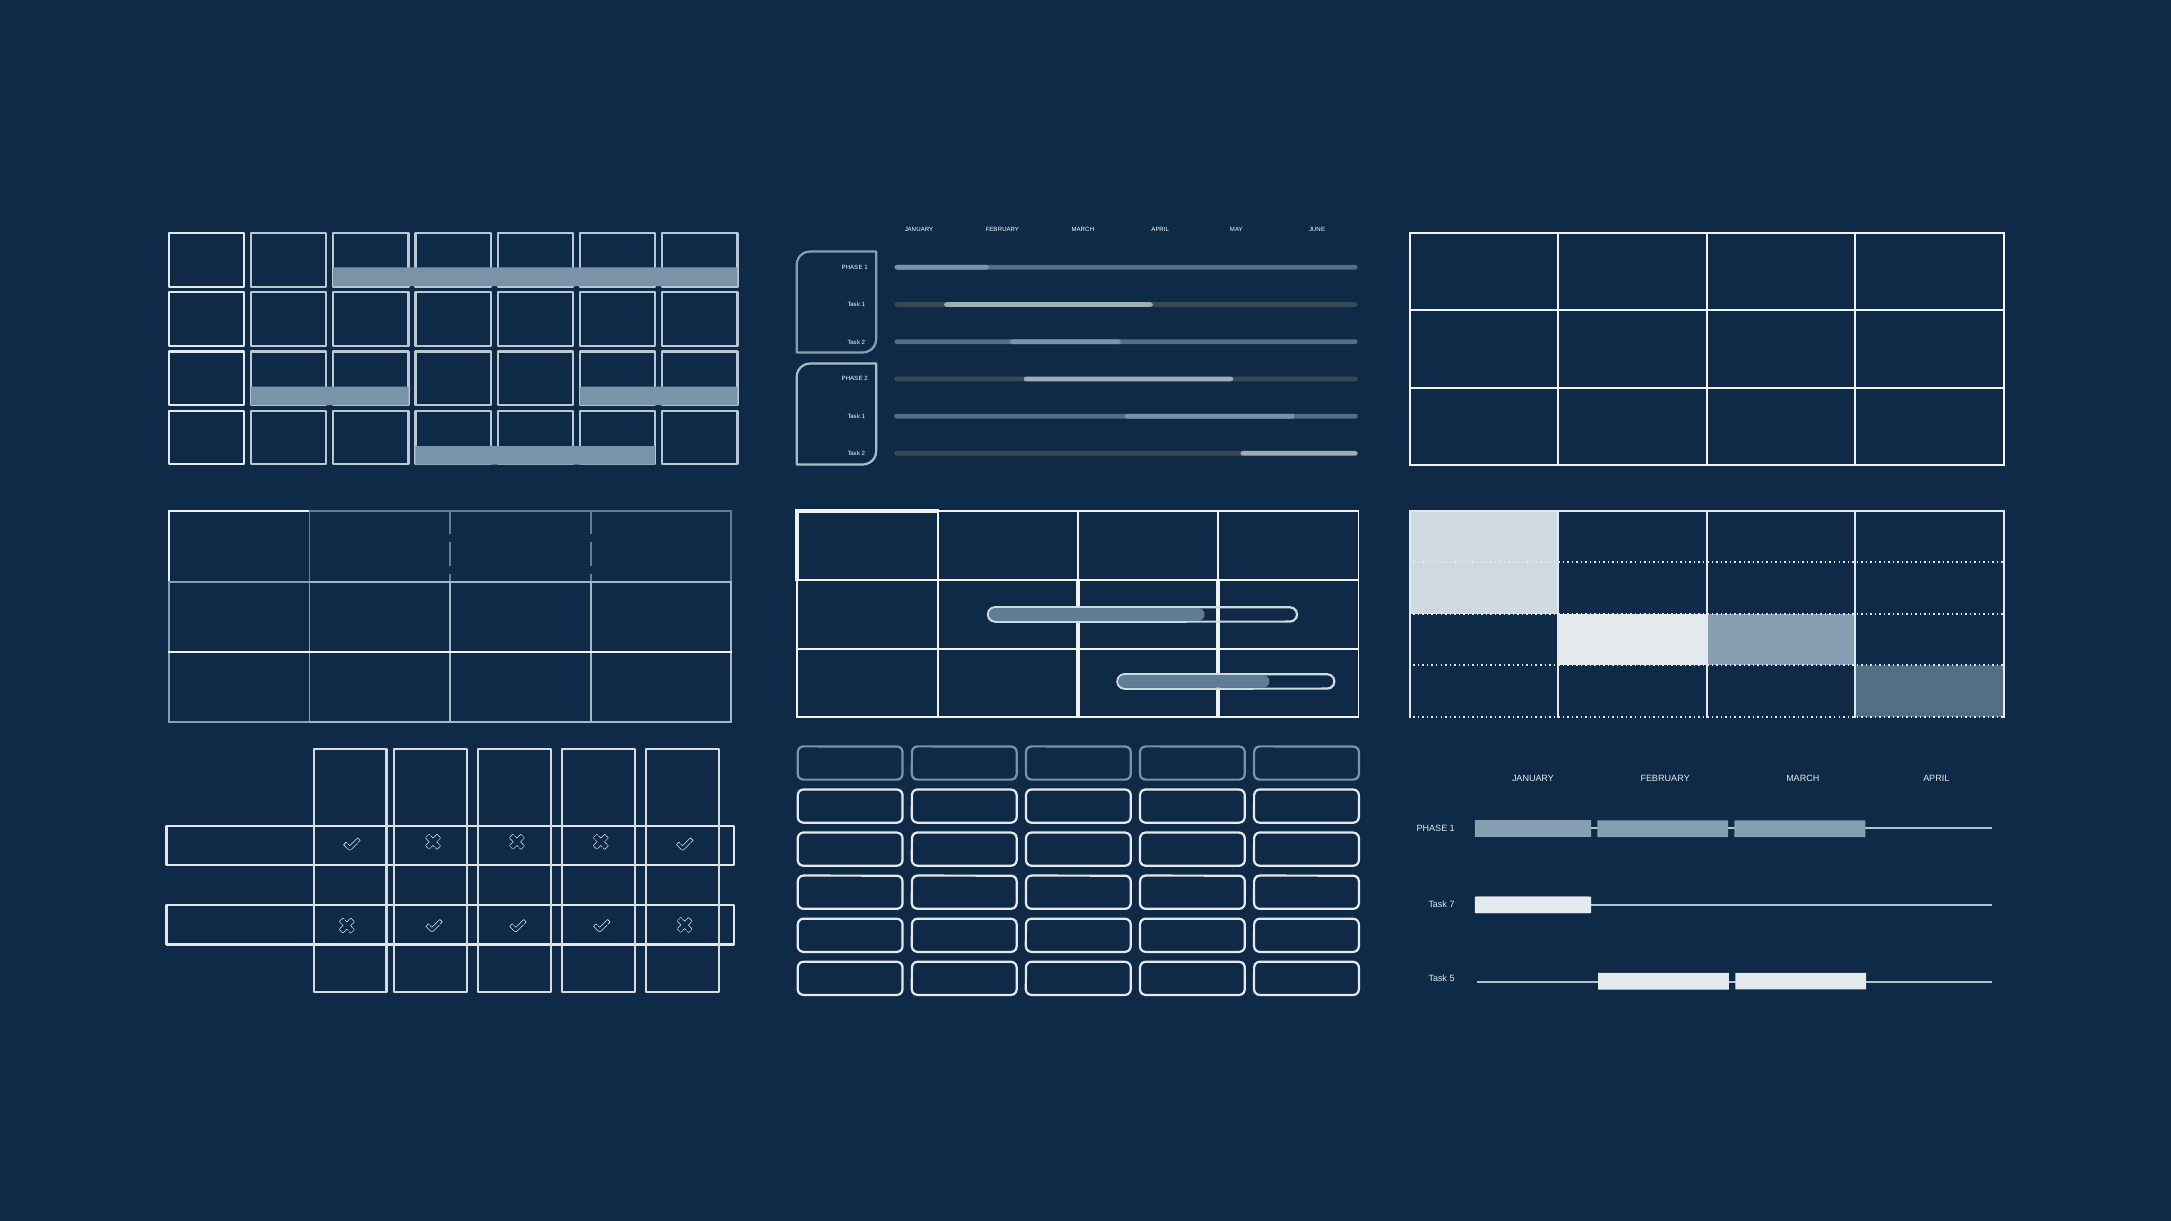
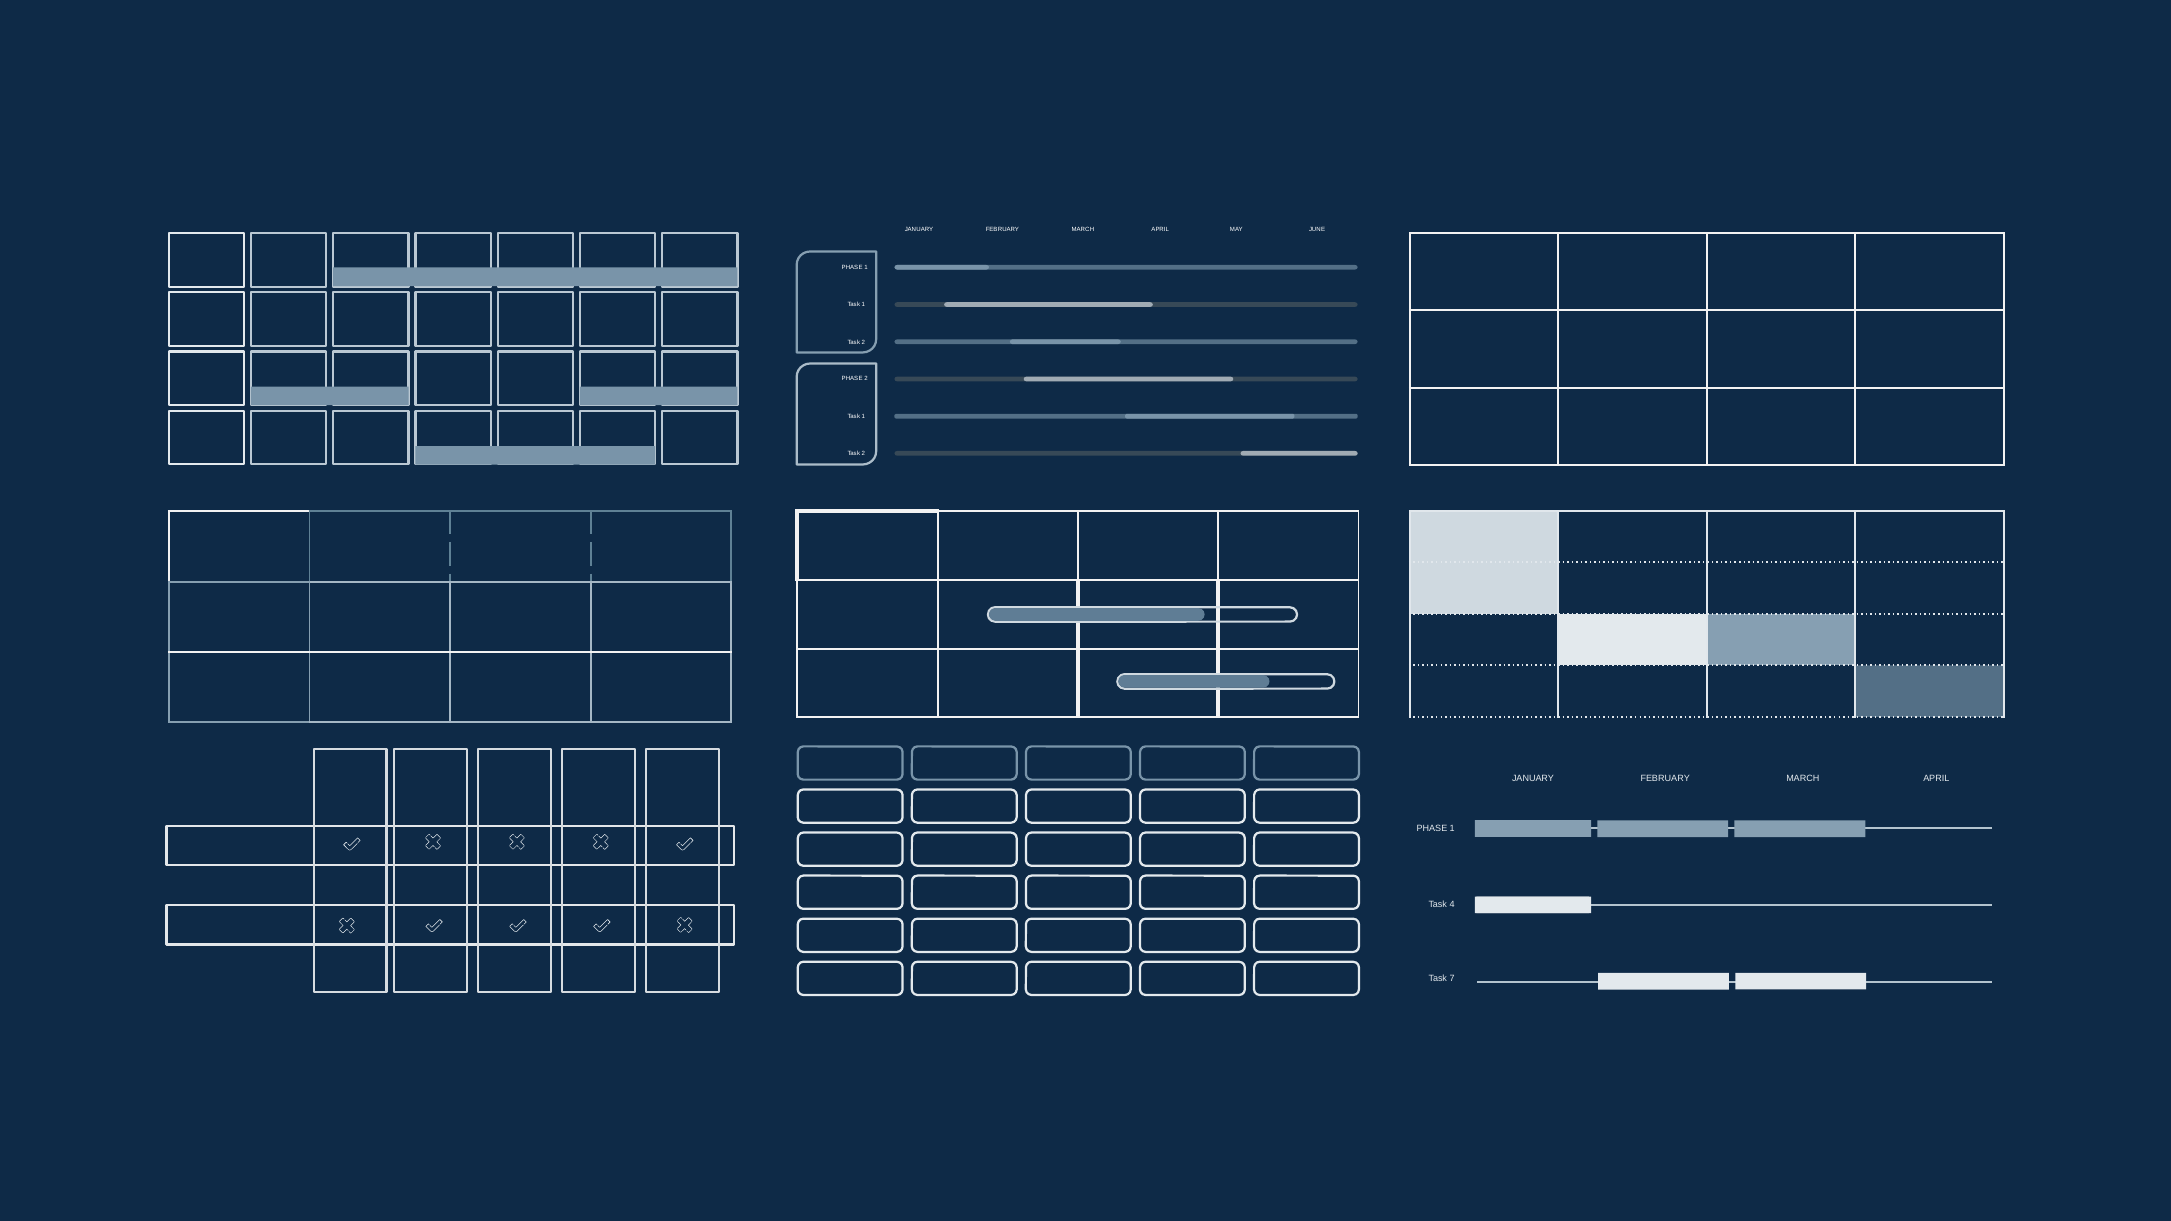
7: 7 -> 4 (1452, 904)
5: 5 -> 7 (1452, 979)
